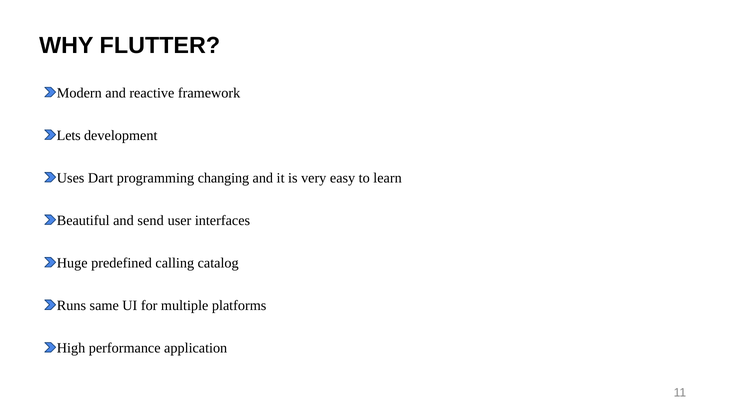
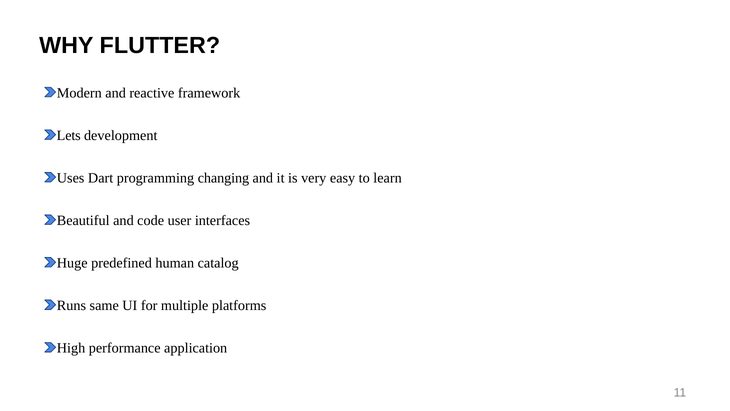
send: send -> code (151, 220)
calling: calling -> human (175, 263)
